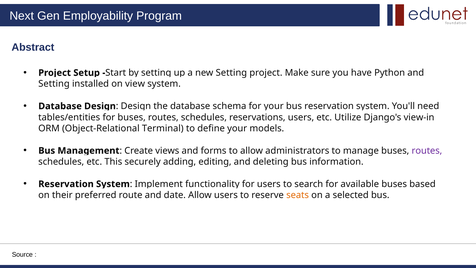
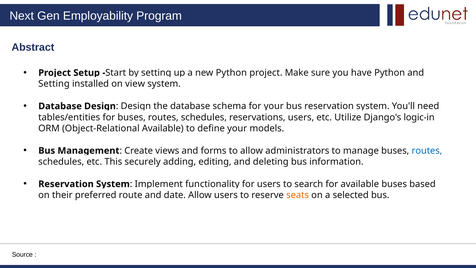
new Setting: Setting -> Python (231, 73)
view-in: view-in -> logic-in (419, 117)
Object-Relational Terminal: Terminal -> Available (163, 128)
routes colour: purple -> blue (427, 151)
